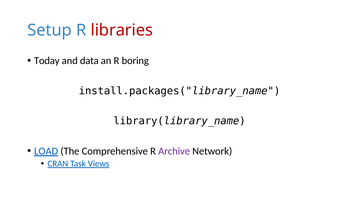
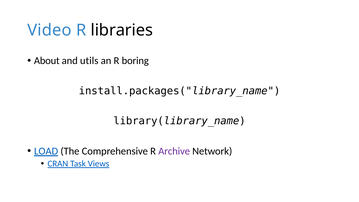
Setup: Setup -> Video (49, 30)
libraries colour: red -> black (122, 30)
Today: Today -> About (47, 61)
data: data -> utils (89, 61)
